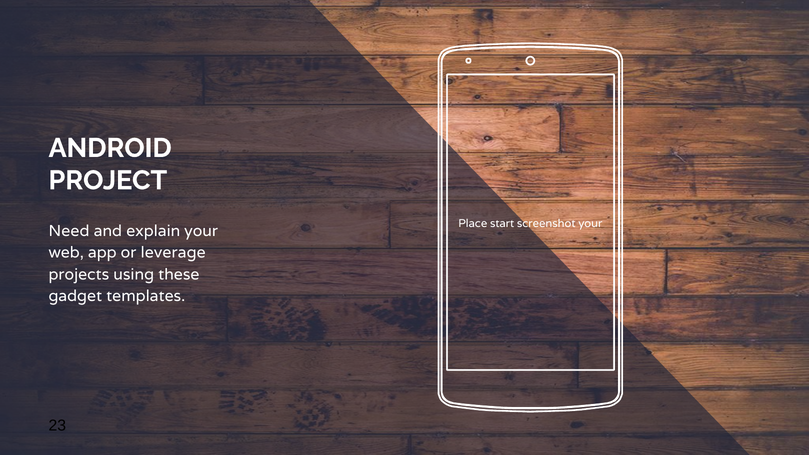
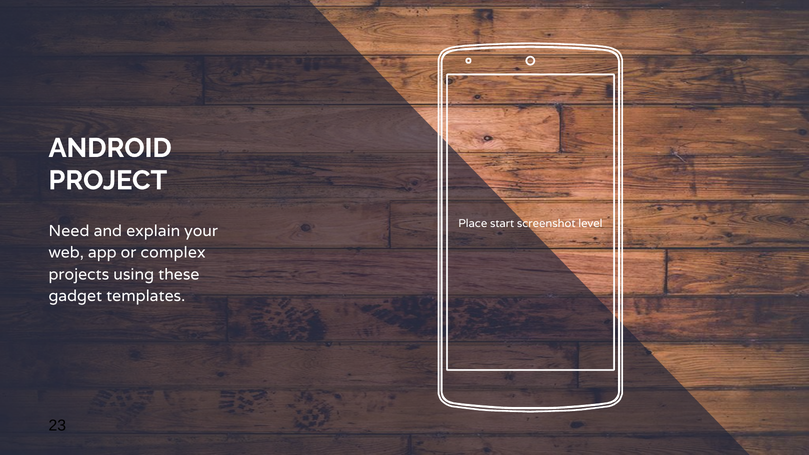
screenshot your: your -> level (590, 223)
leverage: leverage -> complex (173, 253)
